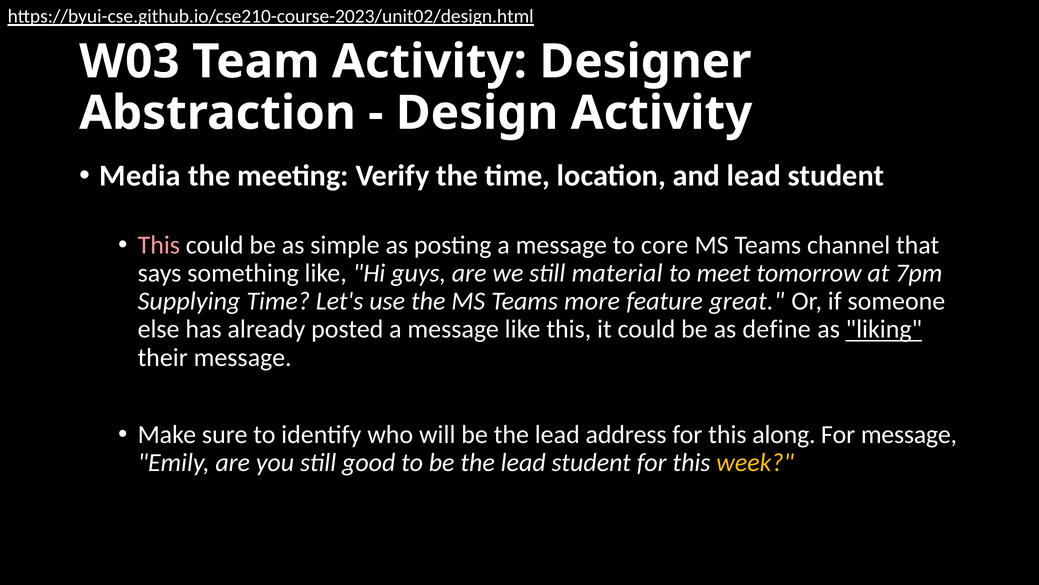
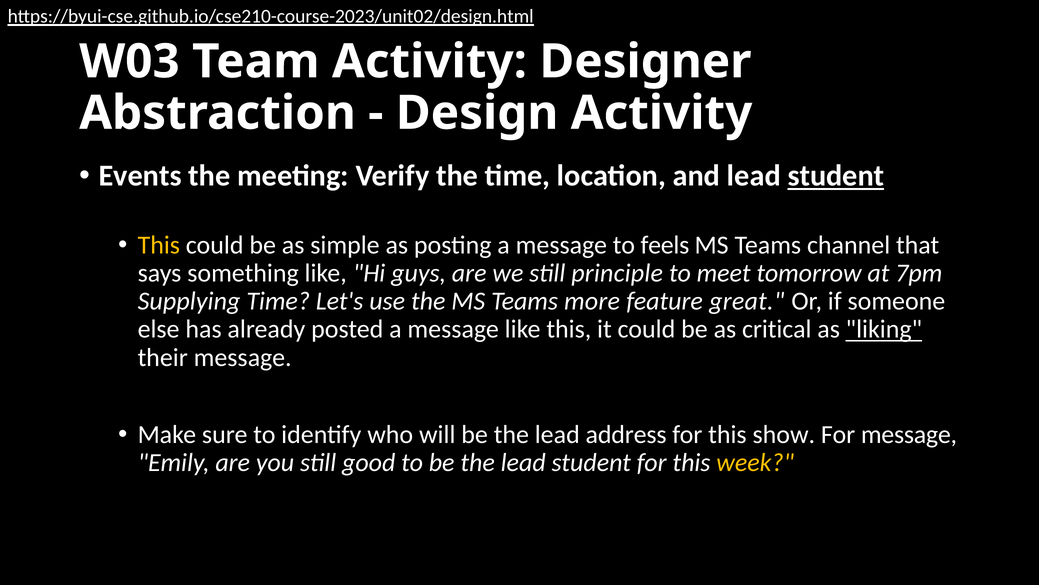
Media: Media -> Events (140, 176)
student underline: none -> present (836, 176)
This colour: pink -> yellow (159, 245)
core: core -> feels (665, 245)
material: material -> principle (617, 273)
define: define -> critical (777, 329)
along: along -> show (784, 434)
